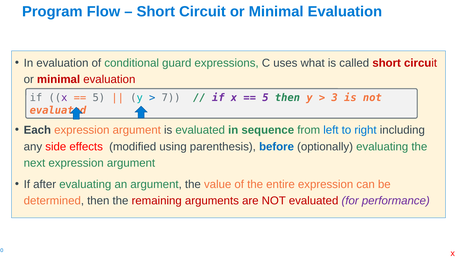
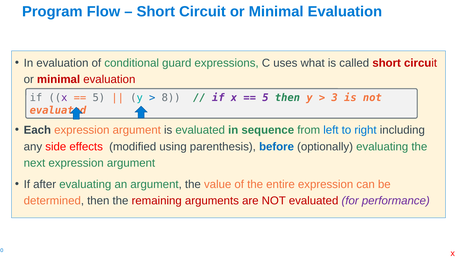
7: 7 -> 8 (171, 98)
